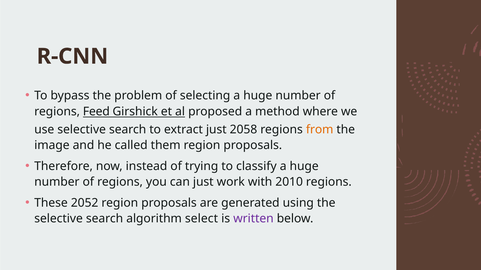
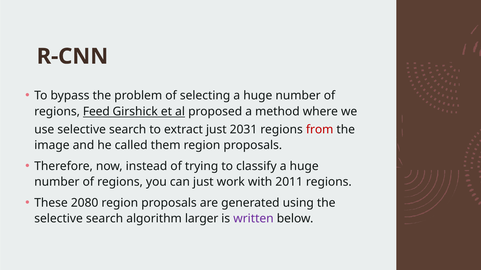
2058: 2058 -> 2031 (243, 130)
from colour: orange -> red (320, 130)
2010: 2010 -> 2011 (289, 182)
2052: 2052 -> 2080 (85, 203)
select: select -> larger (202, 219)
